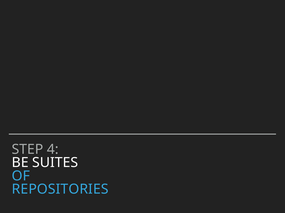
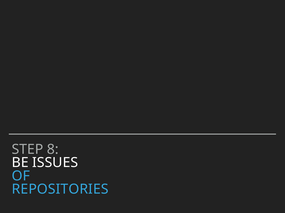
4: 4 -> 8 (53, 150)
SUITES: SUITES -> ISSUES (55, 163)
